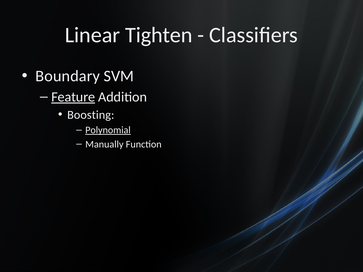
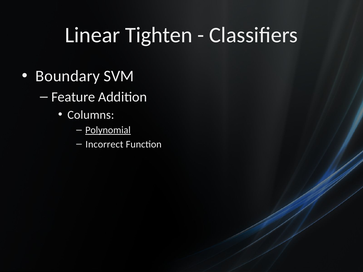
Feature underline: present -> none (73, 97)
Boosting: Boosting -> Columns (91, 115)
Manually: Manually -> Incorrect (104, 144)
